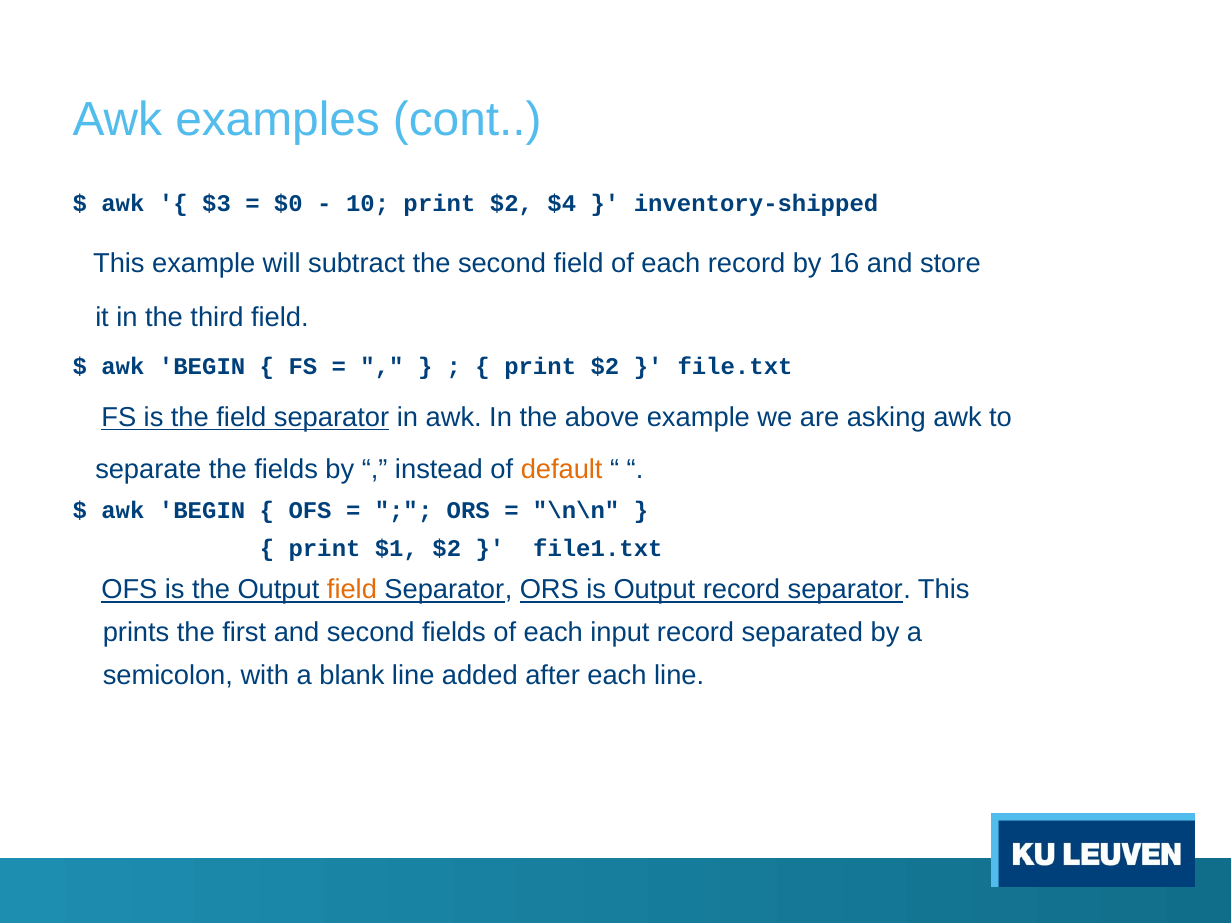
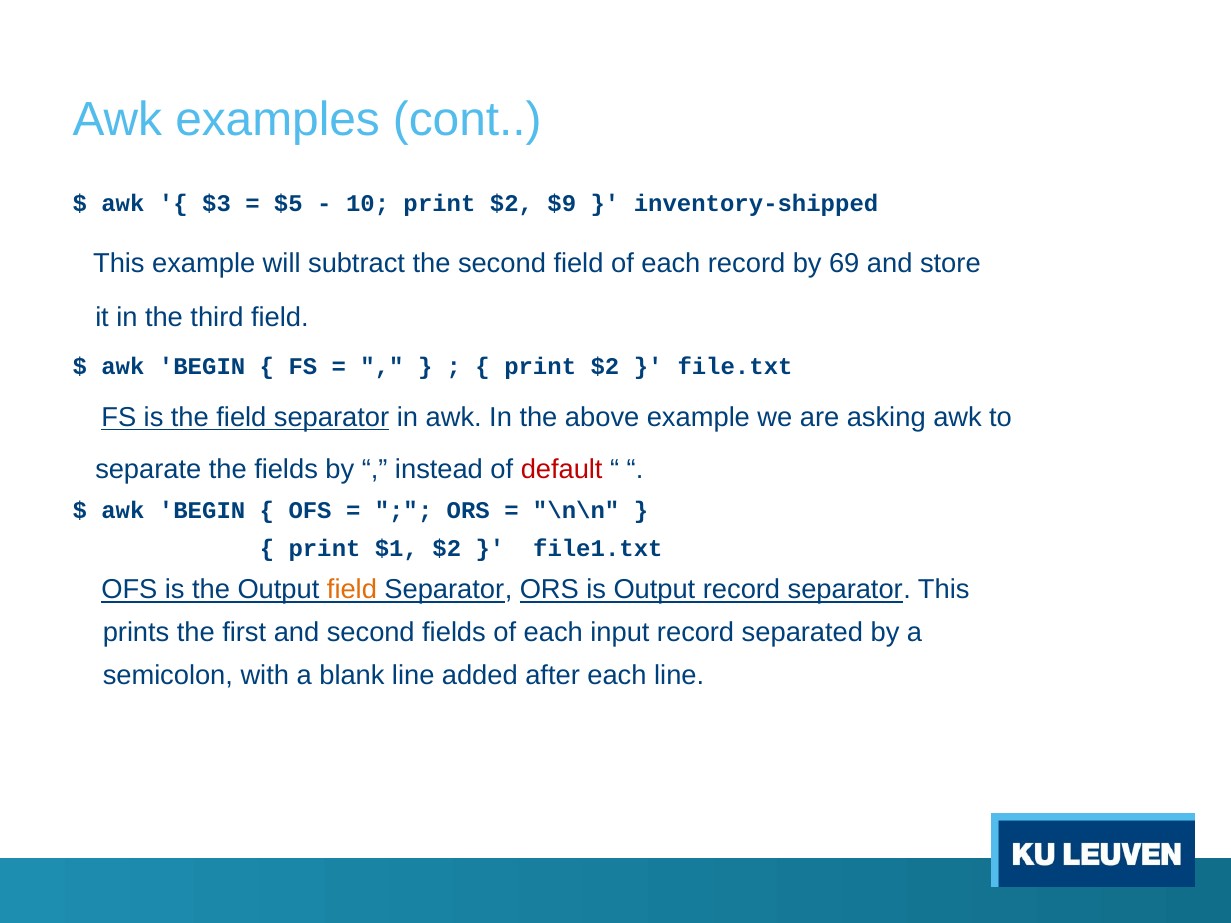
$0: $0 -> $5 (288, 204)
$4: $4 -> $9 (562, 204)
16: 16 -> 69 (844, 264)
default colour: orange -> red (562, 470)
